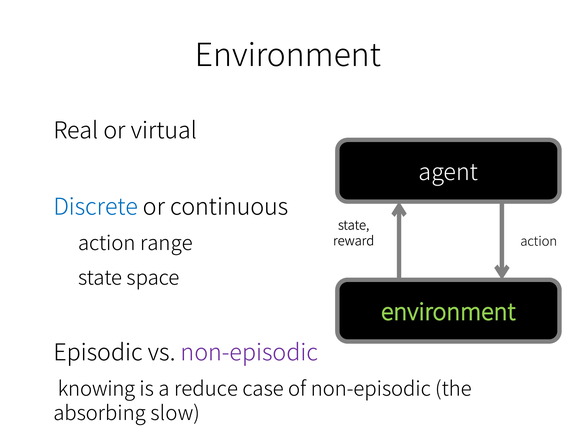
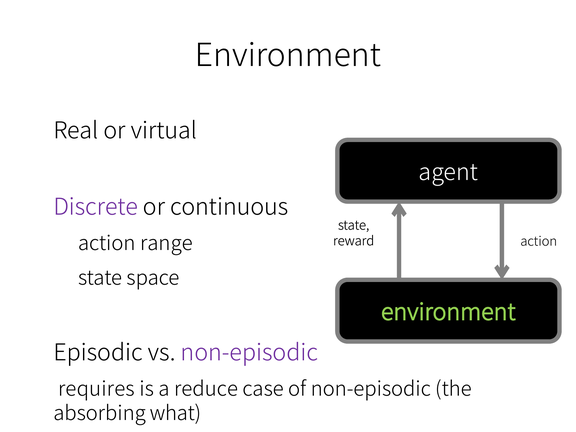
Discrete colour: blue -> purple (96, 207)
knowing: knowing -> requires (96, 389)
slow: slow -> what (176, 413)
